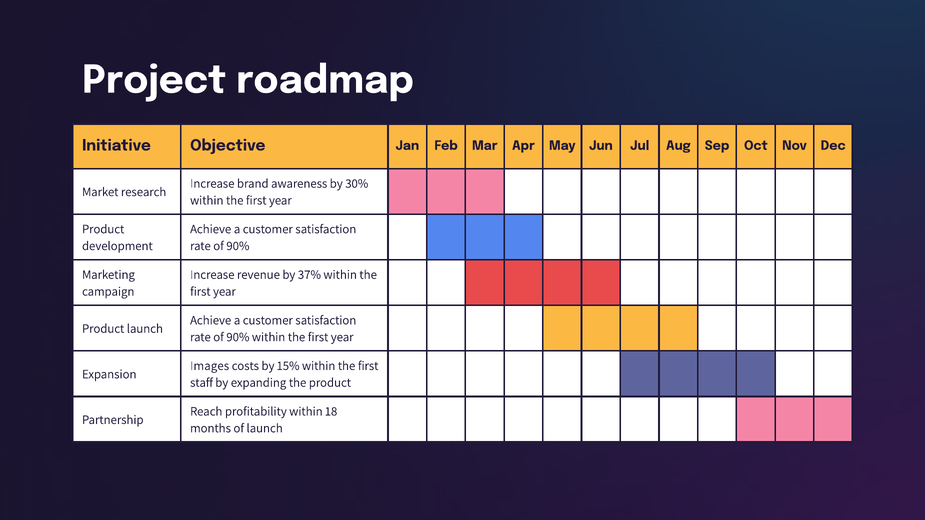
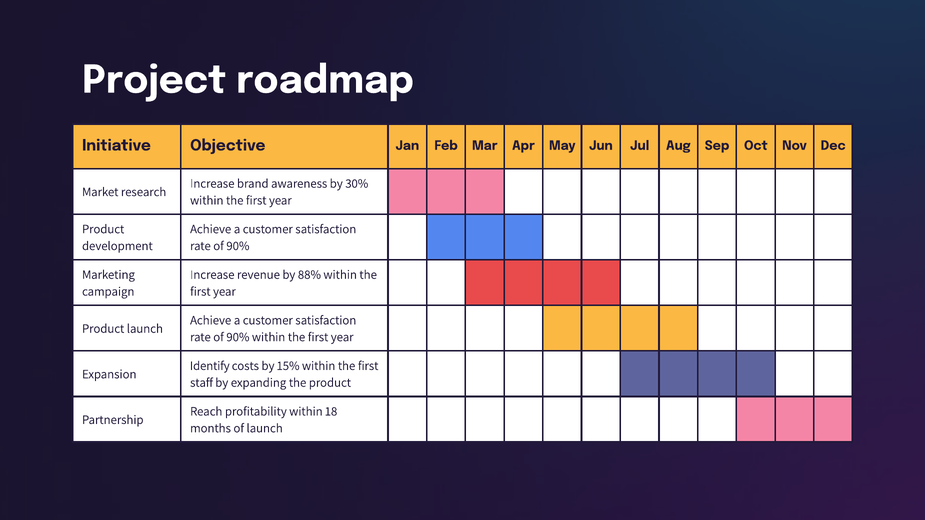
37%: 37% -> 88% (309, 275)
Images: Images -> Identify (210, 366)
